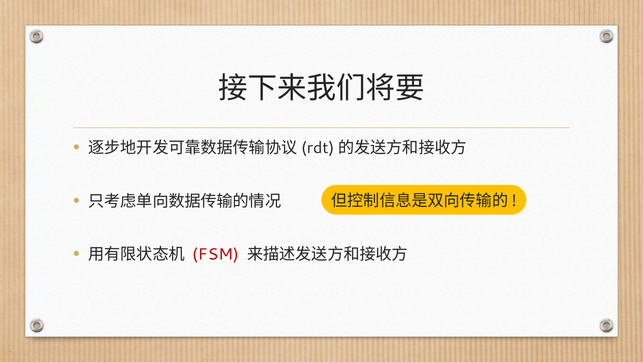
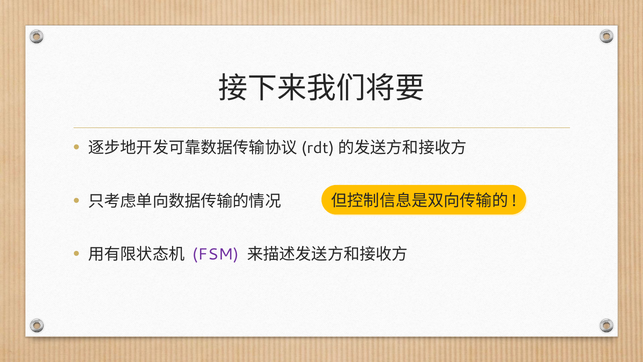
FSM colour: red -> purple (215, 254)
